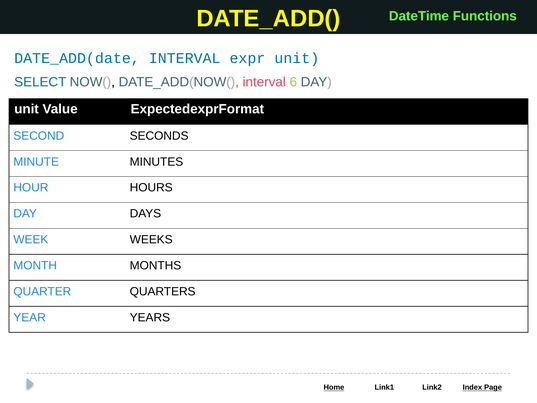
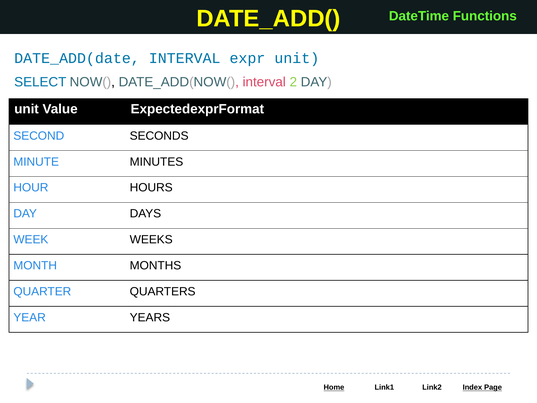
6: 6 -> 2 (293, 82)
